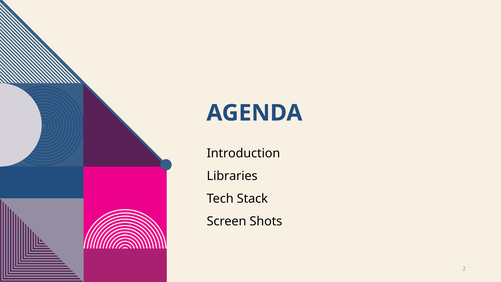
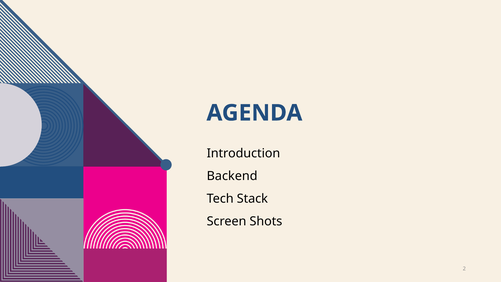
Libraries: Libraries -> Backend (232, 176)
